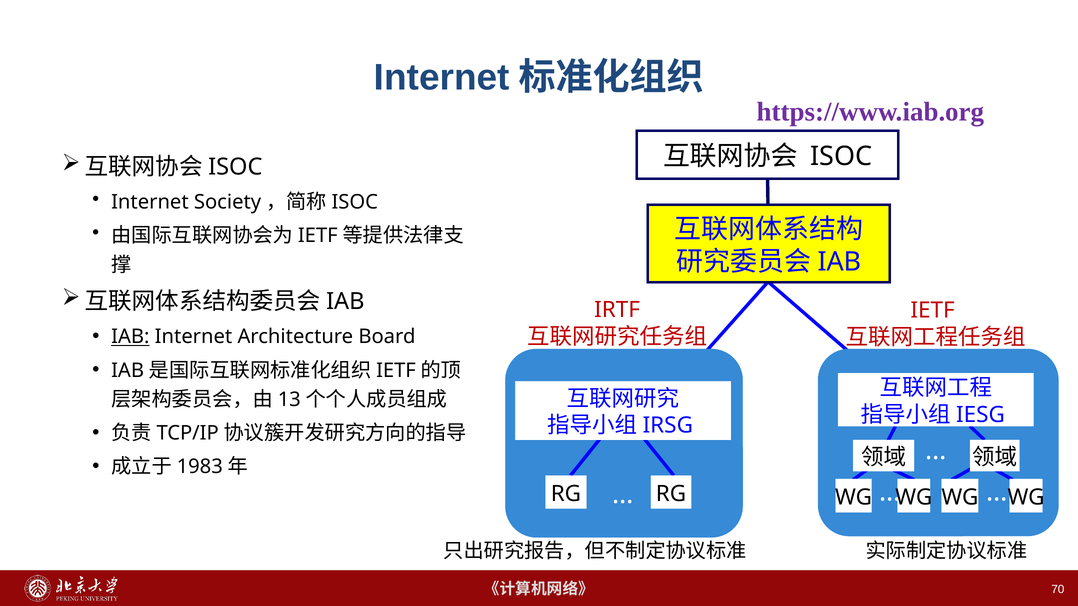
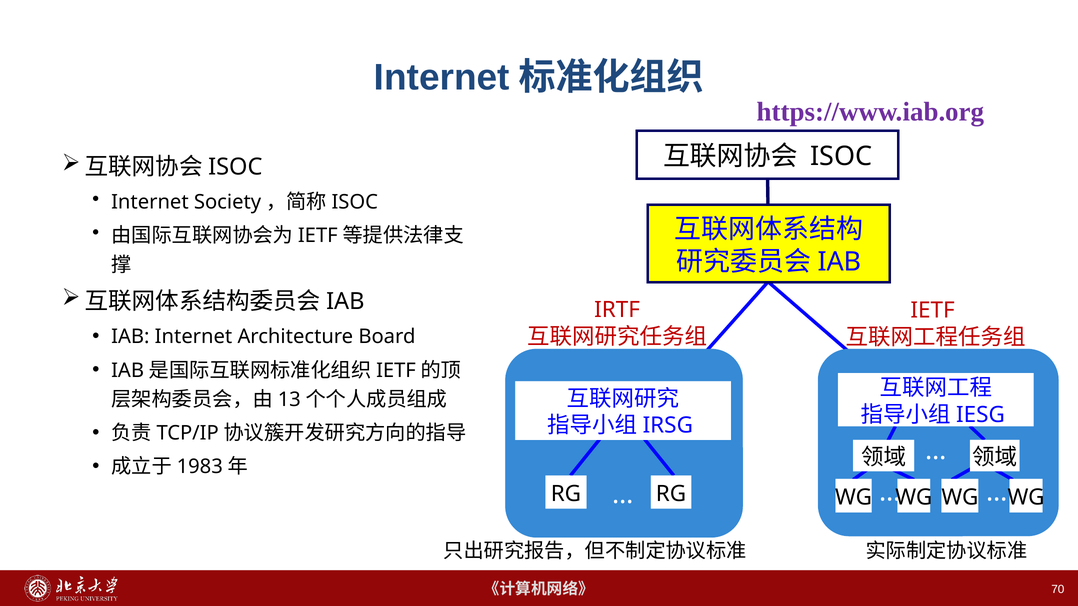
IAB underline: present -> none (130, 337)
